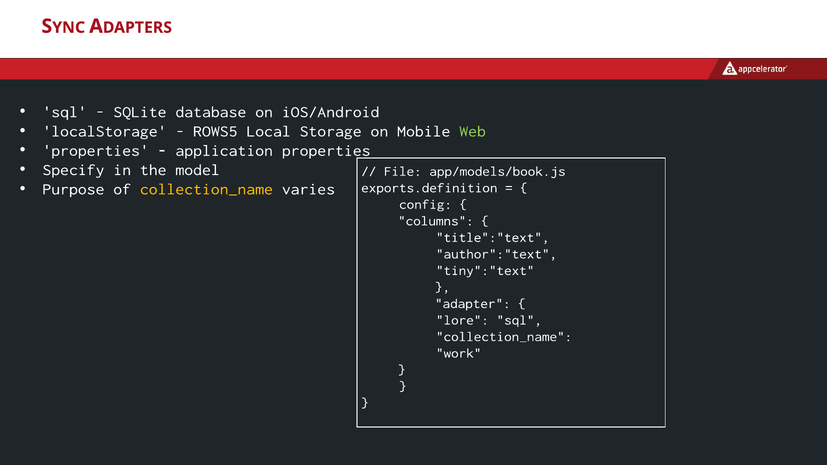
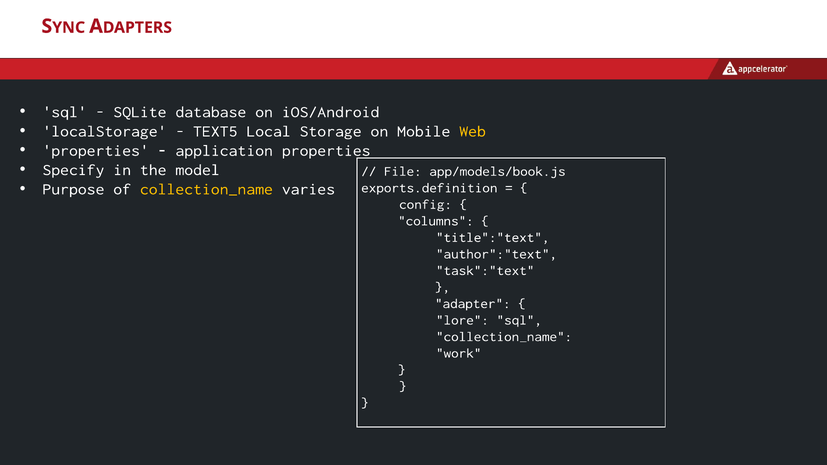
ROWS5: ROWS5 -> TEXT5 (215, 131)
Web colour: light green -> yellow (473, 131)
tiny":"text: tiny":"text -> task":"text (485, 271)
